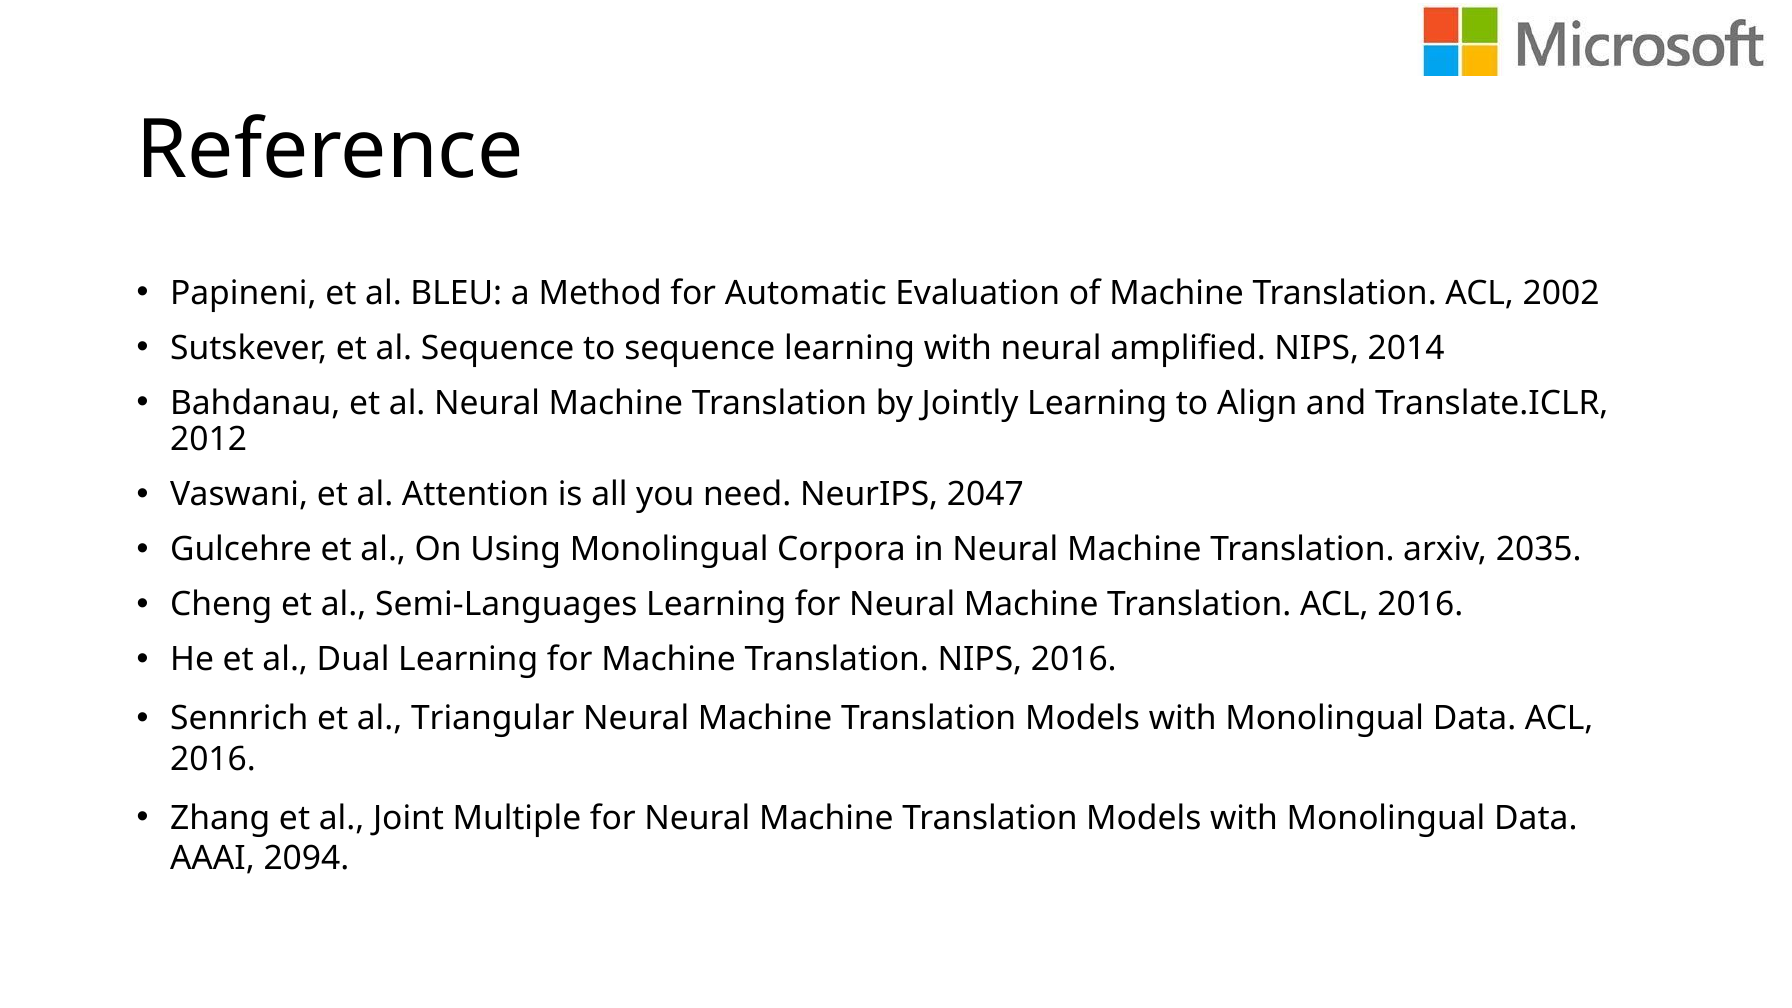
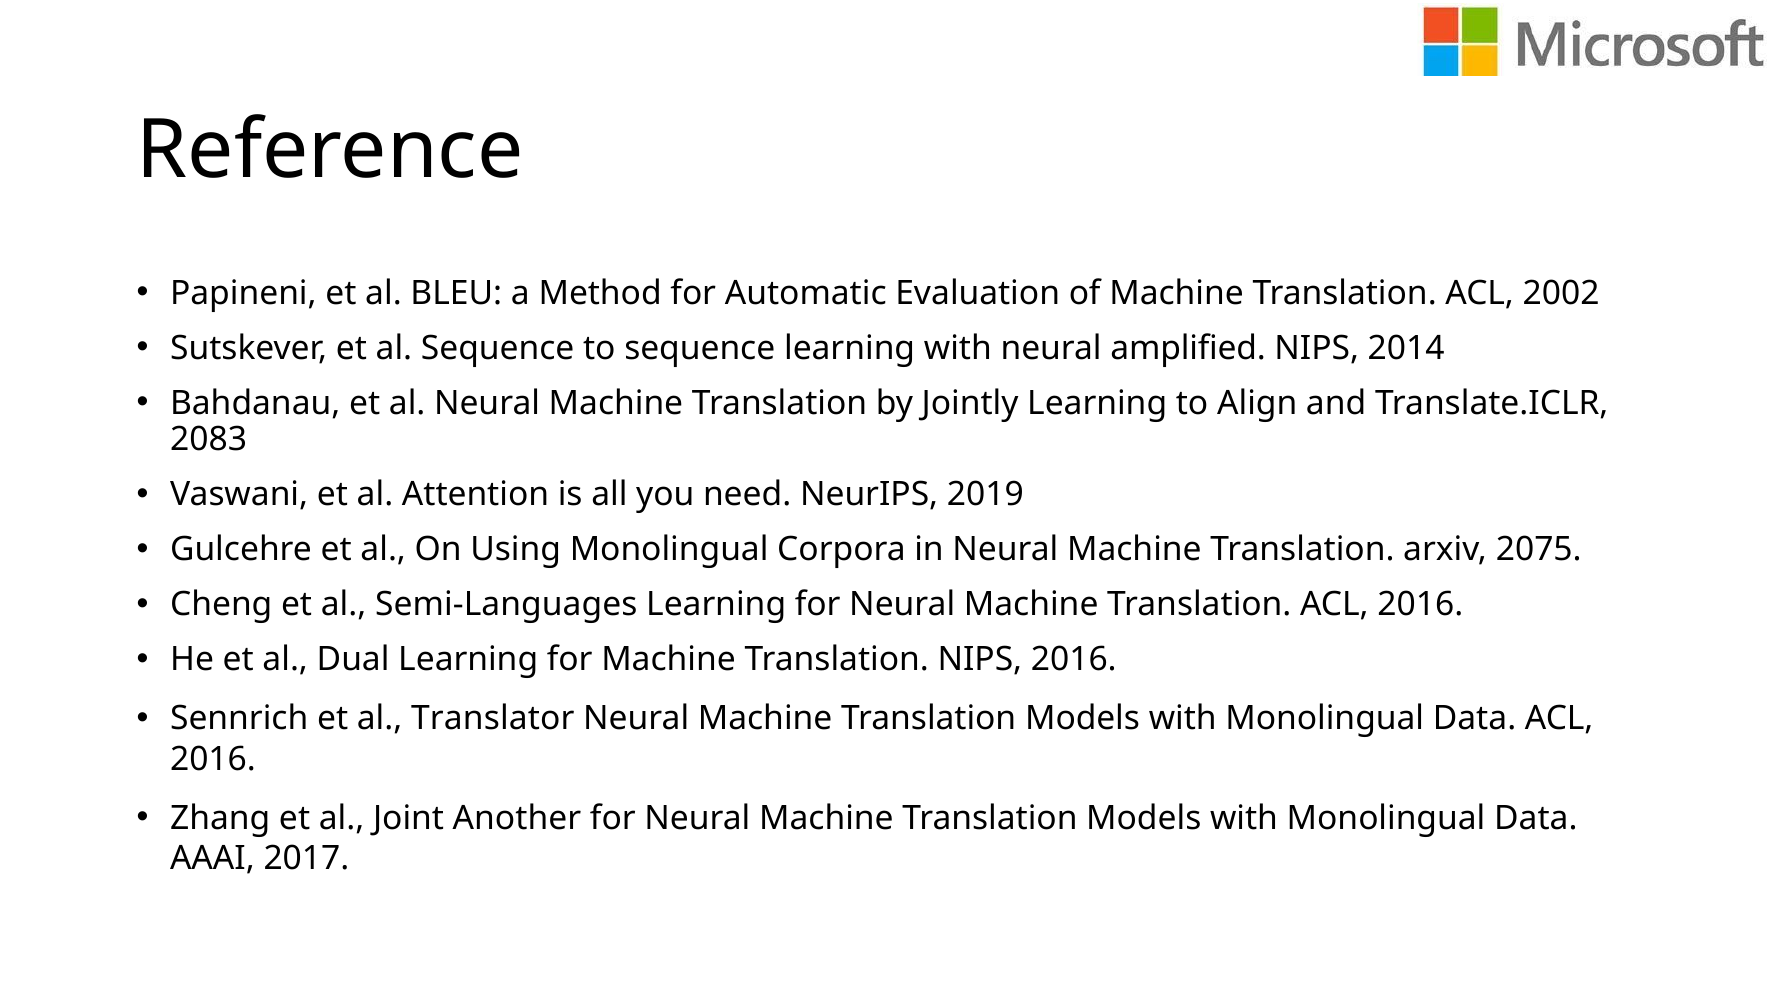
2012: 2012 -> 2083 (209, 439)
2047: 2047 -> 2019 (985, 494)
2035: 2035 -> 2075 (1539, 549)
Triangular: Triangular -> Translator (493, 719)
Multiple: Multiple -> Another (517, 818)
2094: 2094 -> 2017 (306, 858)
